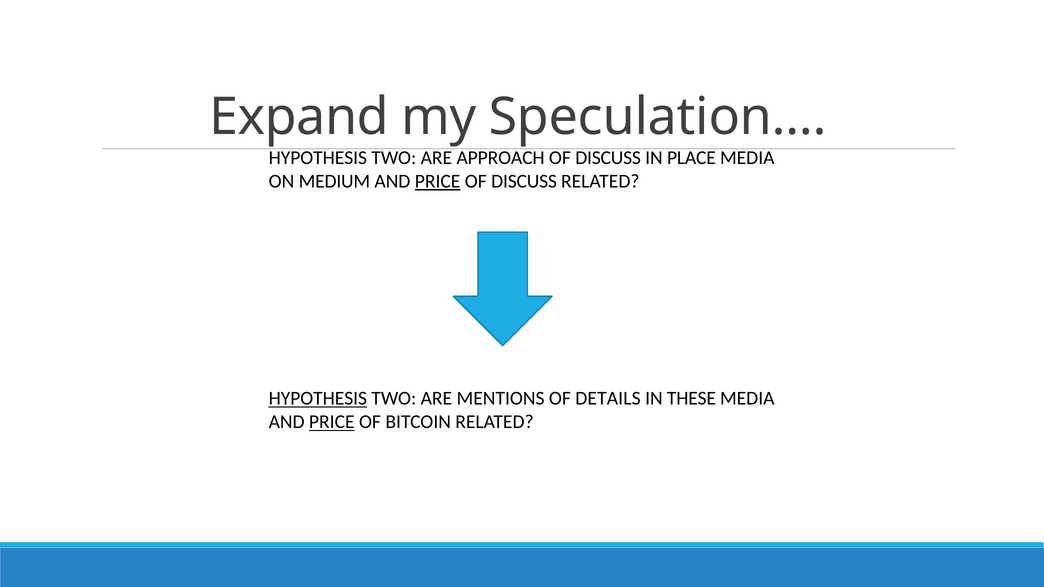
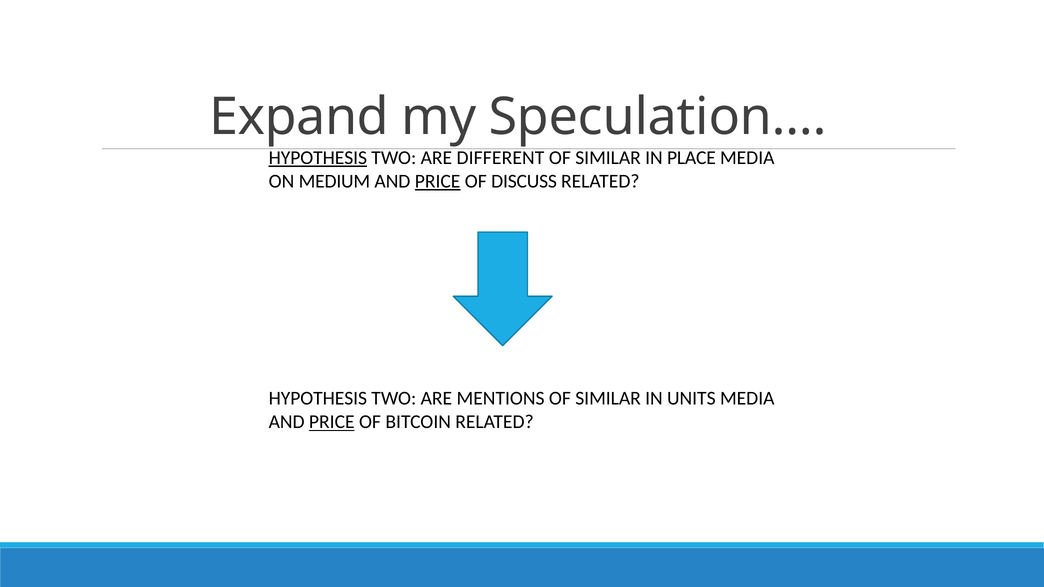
HYPOTHESIS underline: none -> present (318, 158)
APPROACH: APPROACH -> DIFFERENT (500, 158)
DISCUSS: DISCUSS -> SIMILAR (608, 158)
HYPOTHESIS underline: present -> none (318, 399)
MENTIONS OF DETAILS: DETAILS -> SIMILAR (608, 399)
THESE: THESE -> UNITS (691, 399)
